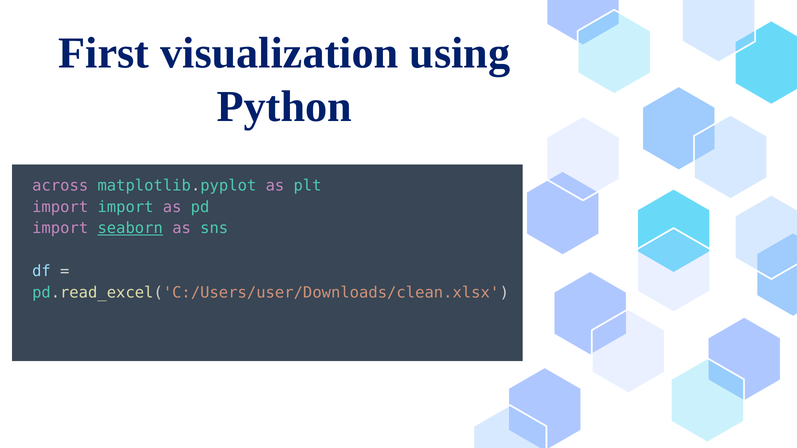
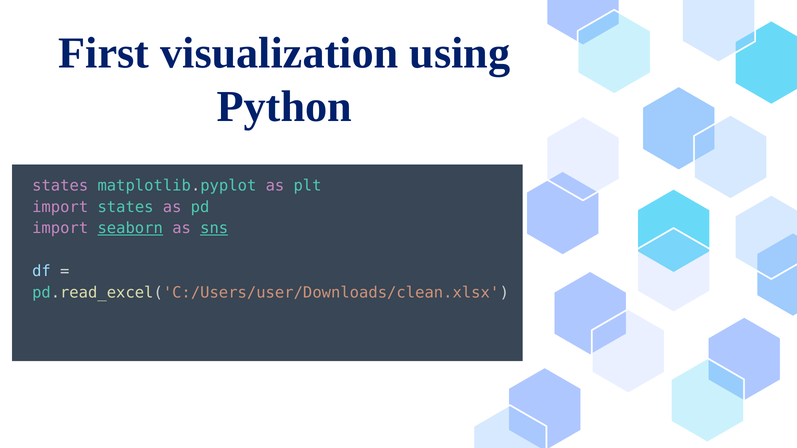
across: across -> states (60, 186)
import import: import -> states (126, 207)
sns underline: none -> present (214, 229)
